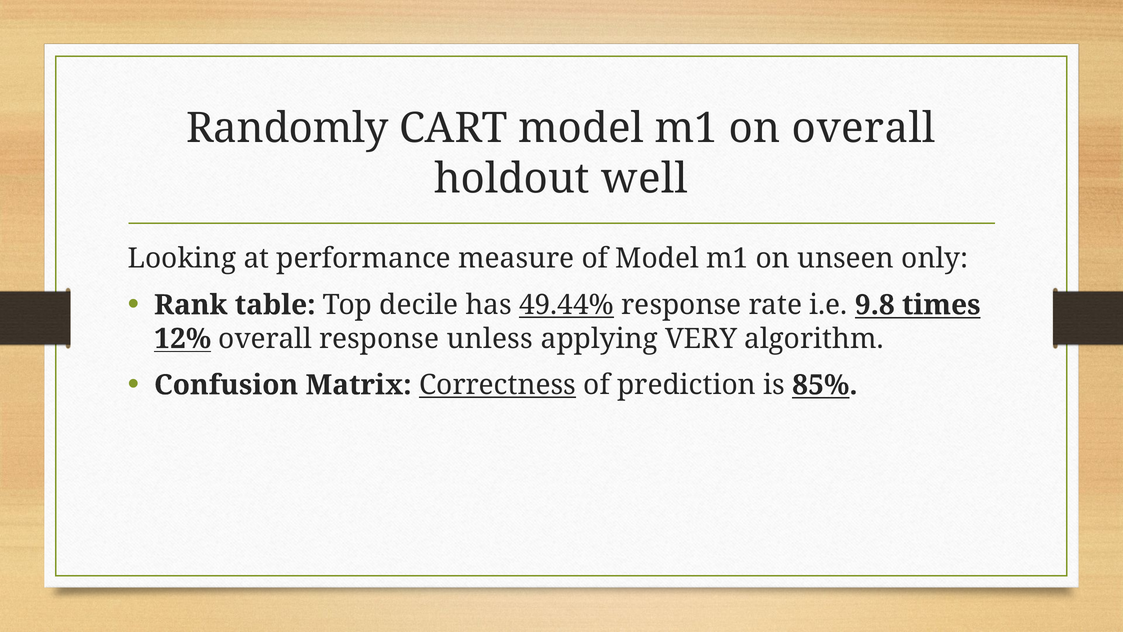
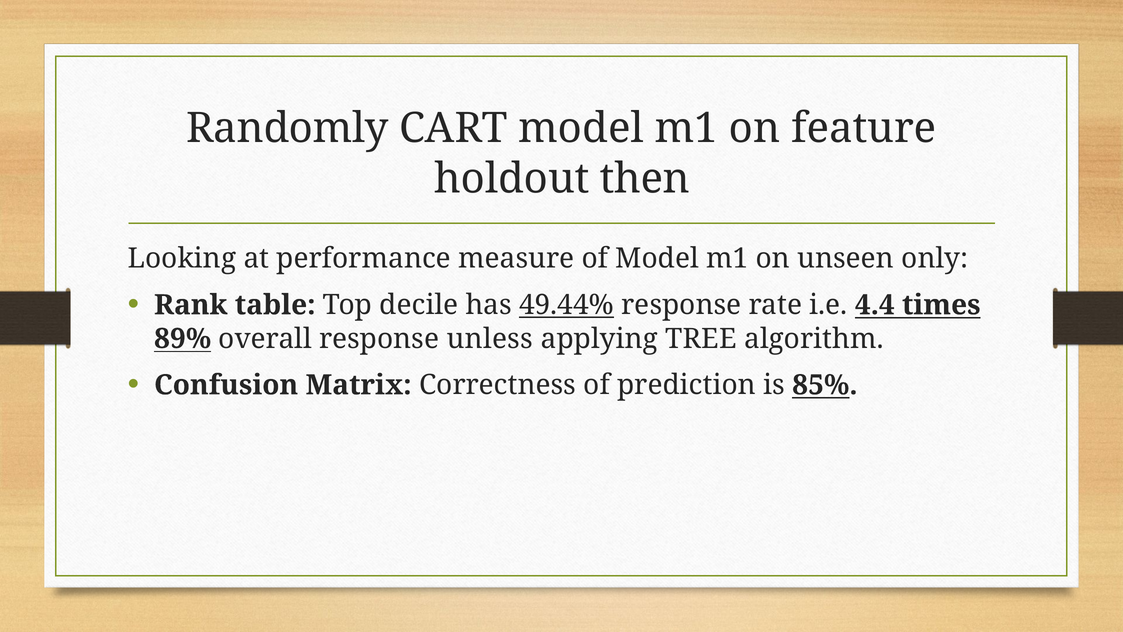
on overall: overall -> feature (864, 128)
well: well -> then (645, 179)
9.8: 9.8 -> 4.4 (875, 305)
12%: 12% -> 89% (183, 339)
VERY: VERY -> TREE (701, 339)
Correctness underline: present -> none (498, 385)
